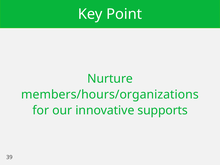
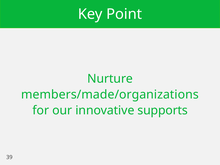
members/hours/organizations: members/hours/organizations -> members/made/organizations (110, 94)
